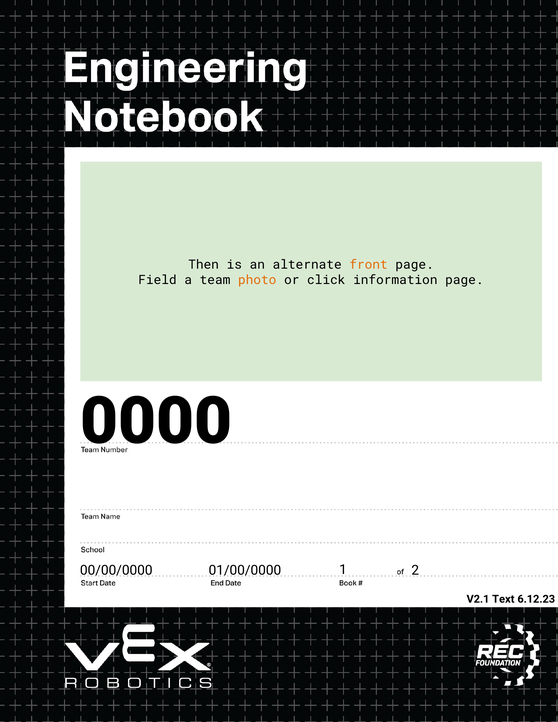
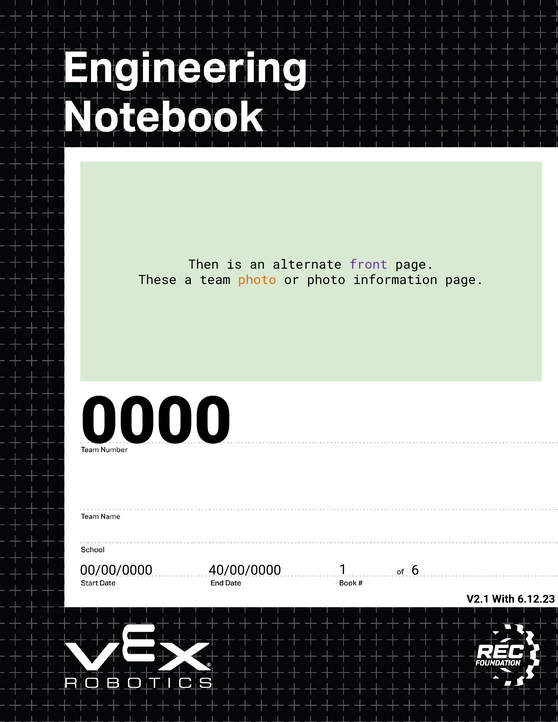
front colour: orange -> purple (369, 265)
Field: Field -> These (157, 280)
or click: click -> photo (326, 280)
2: 2 -> 6 (415, 570)
01/00/0000: 01/00/0000 -> 40/00/0000 (245, 570)
Text: Text -> With (503, 599)
